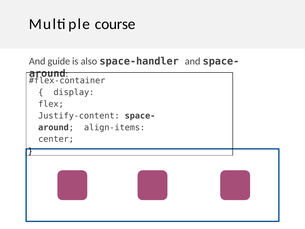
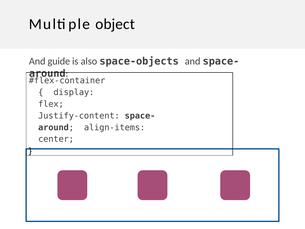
course: course -> object (115, 24)
space-handler: space-handler -> space-objects (139, 61)
